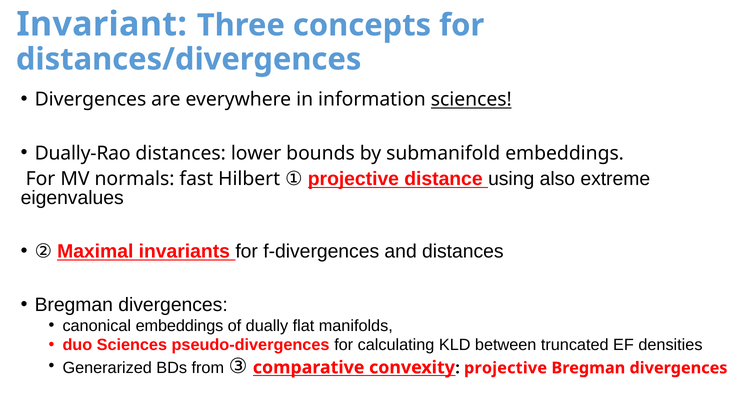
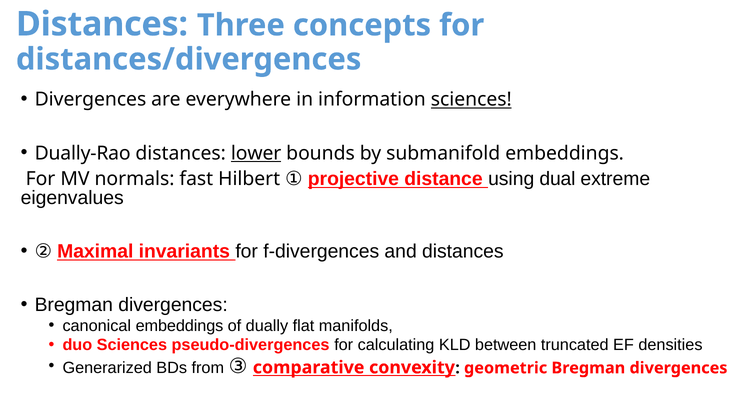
Invariant: Invariant -> Distances (102, 24)
lower underline: none -> present (256, 153)
also: also -> dual (557, 179)
convexity projective: projective -> geometric (506, 368)
